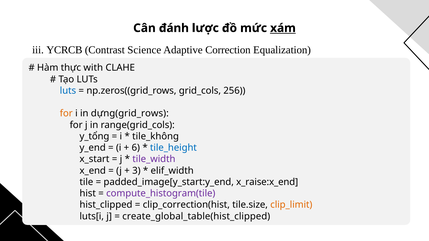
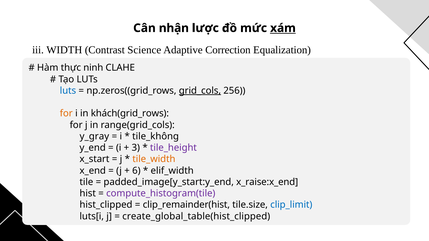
đánh: đánh -> nhận (174, 28)
YCRCB: YCRCB -> WIDTH (64, 50)
with: with -> ninh (93, 68)
grid_cols underline: none -> present (200, 91)
dựng(grid_rows: dựng(grid_rows -> khách(grid_rows (130, 114)
y_tổng: y_tổng -> y_gray (94, 136)
6: 6 -> 3 (136, 148)
tile_height colour: blue -> purple (173, 148)
tile_width colour: purple -> orange (154, 159)
3: 3 -> 6 (136, 171)
clip_correction(hist: clip_correction(hist -> clip_remainder(hist (186, 205)
clip_limit colour: orange -> blue (291, 205)
